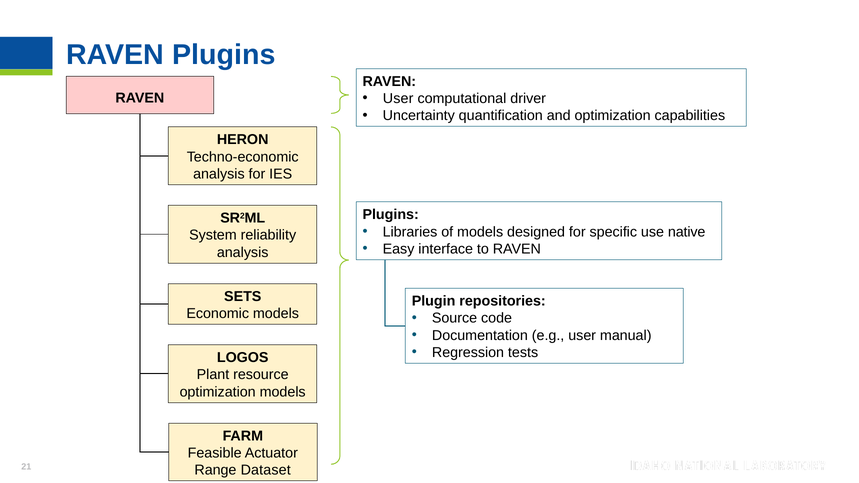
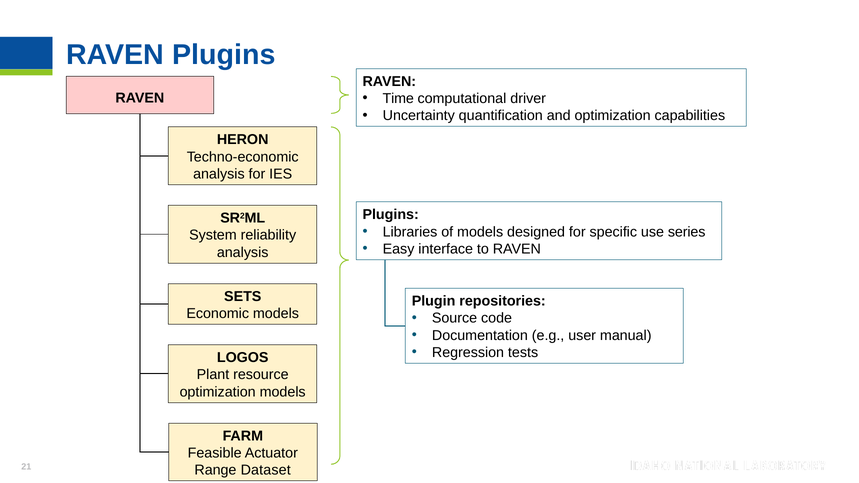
User: User -> Time (398, 99)
native: native -> series (687, 232)
